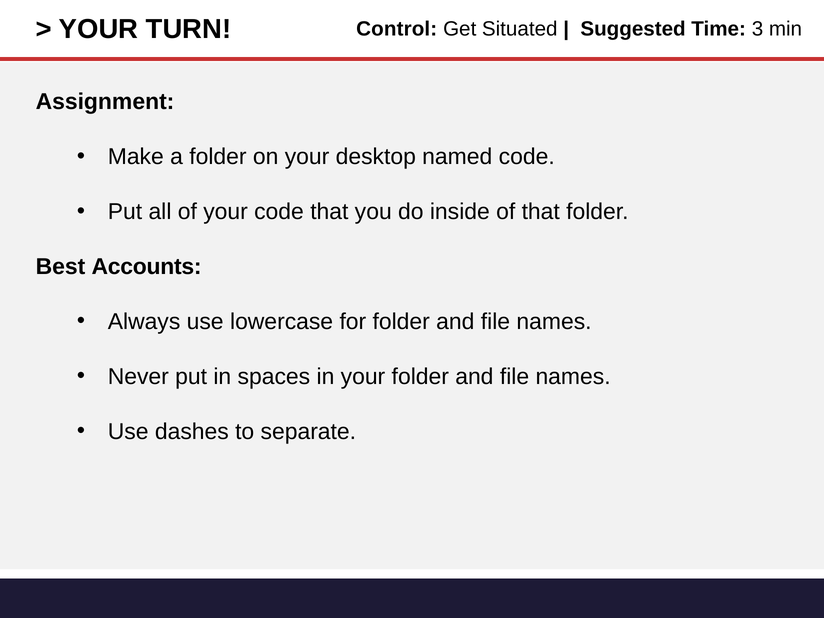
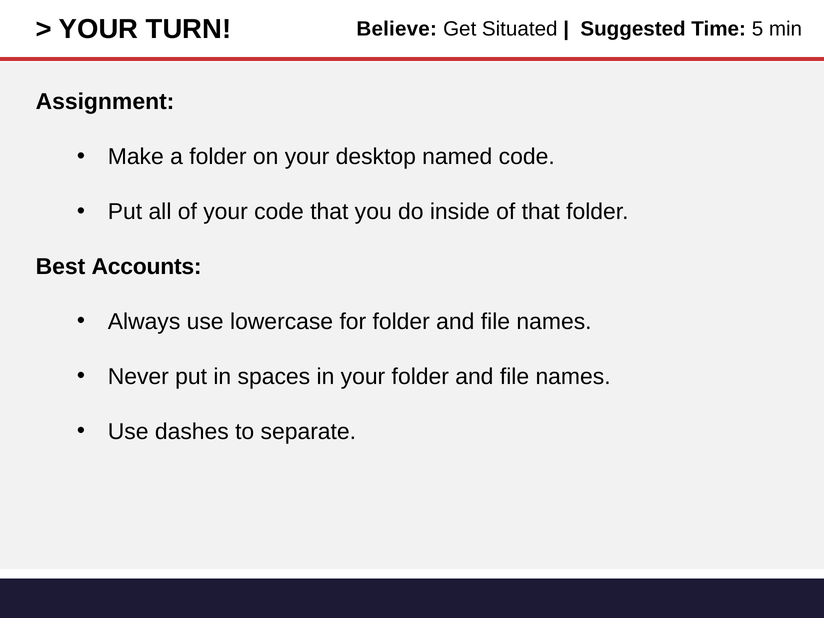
Control: Control -> Believe (397, 29)
3: 3 -> 5 (757, 29)
